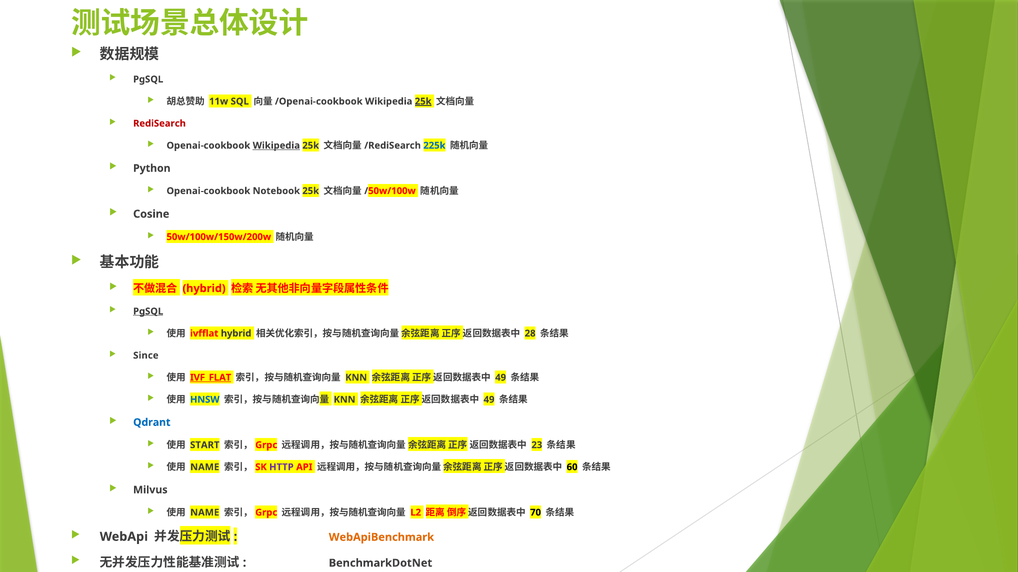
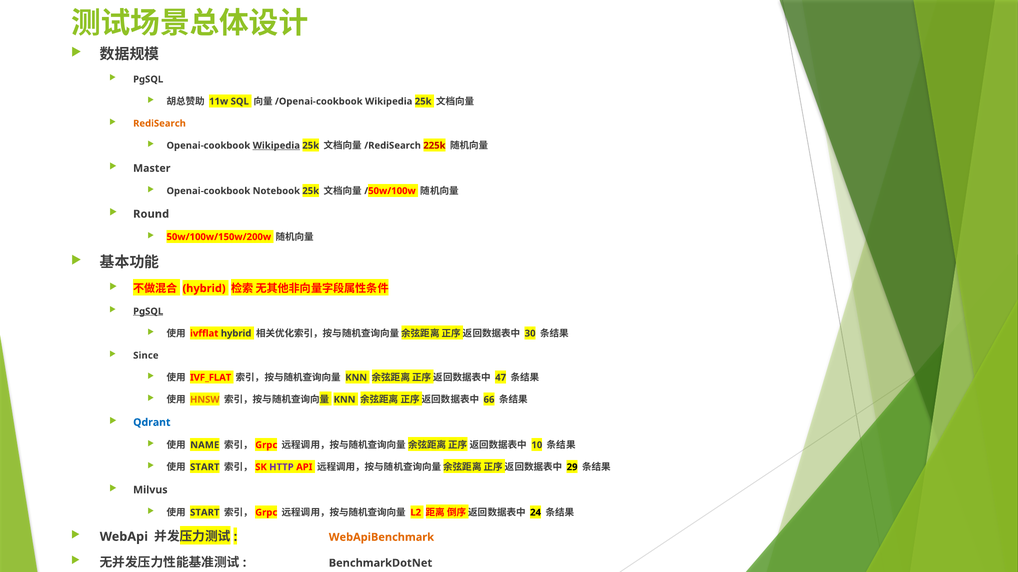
25k underline: present -> none (423, 101)
RediSearch colour: red -> orange (159, 124)
225k colour: blue -> red (434, 146)
Python: Python -> Master (152, 168)
Cosine: Cosine -> Round (151, 214)
28: 28 -> 30 (530, 334)
IVF_FLAT underline: present -> none (211, 378)
49: 49 -> 47 (501, 378)
HNSW colour: blue -> orange (205, 400)
49: 49 -> 66 (489, 400)
START: START -> NAME (205, 445)
23: 23 -> 10 (537, 445)
NAME: NAME -> START (205, 468)
60: 60 -> 29 (572, 468)
NAME: NAME -> START (205, 513)
70: 70 -> 24 (536, 513)
